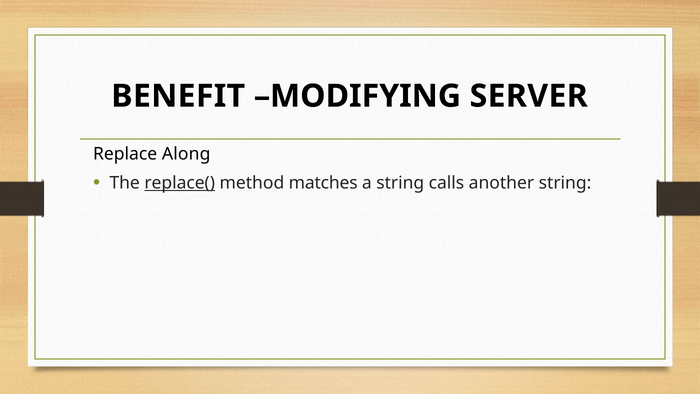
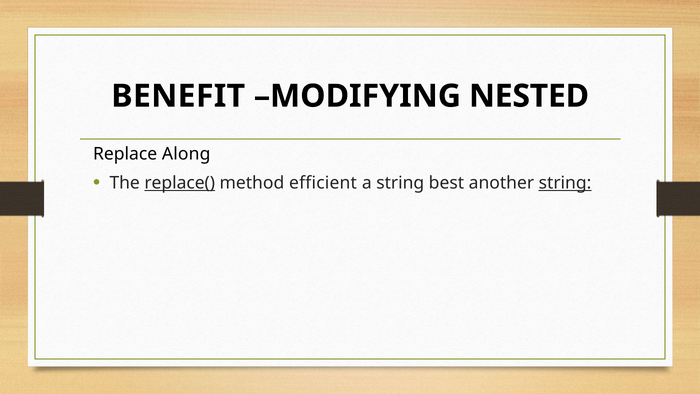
SERVER: SERVER -> NESTED (529, 96)
matches: matches -> efficient (323, 183)
calls: calls -> best (446, 183)
string underline: none -> present (565, 183)
